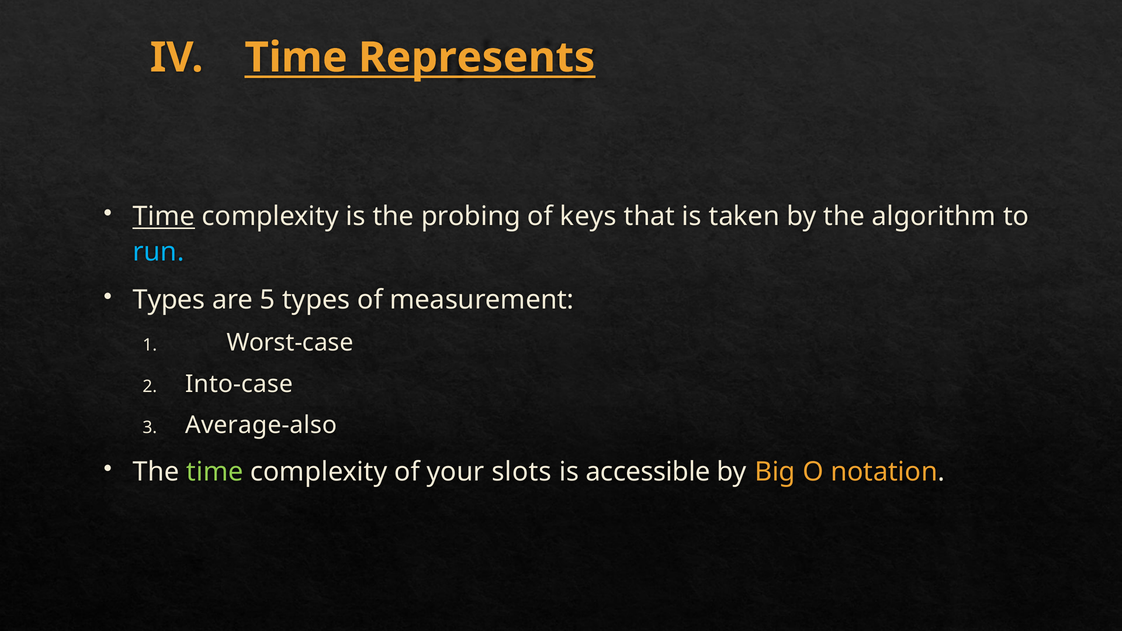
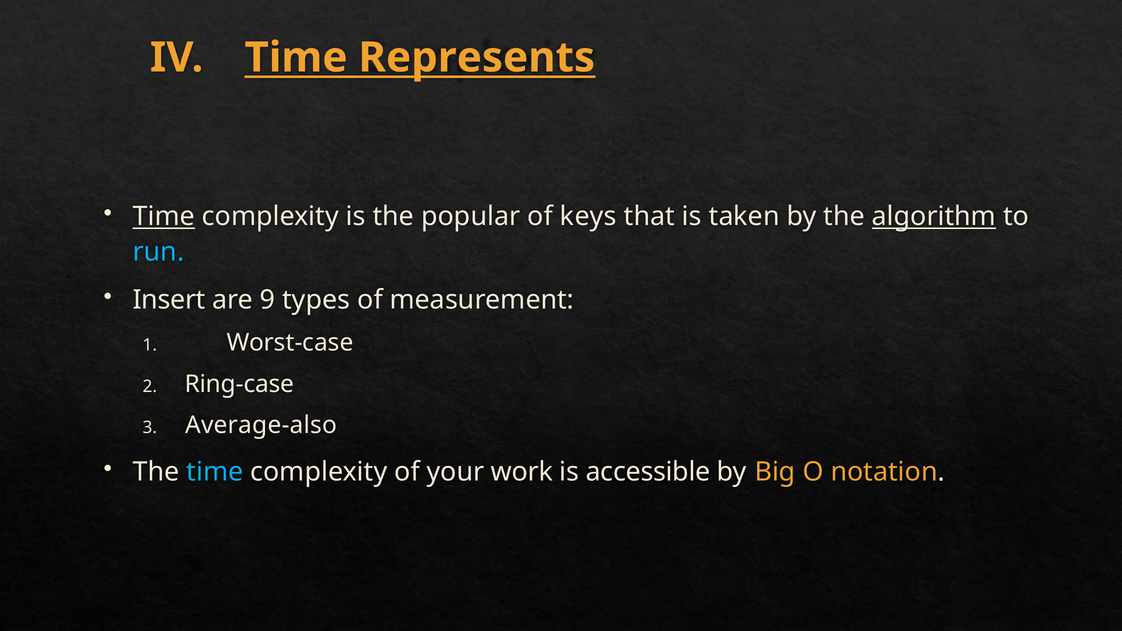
probing: probing -> popular (471, 217)
algorithm underline: none -> present (934, 217)
Types: Types -> Insert (169, 300)
5: 5 -> 9 (268, 300)
Into-case: Into-case -> Ring-case (239, 384)
time colour: light green -> light blue (215, 472)
slots: slots -> work (522, 472)
